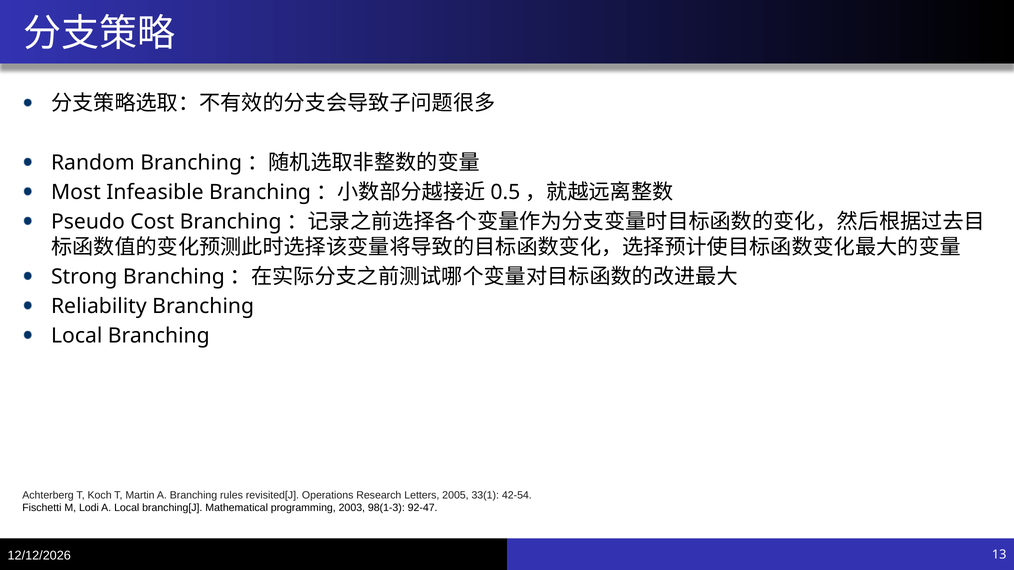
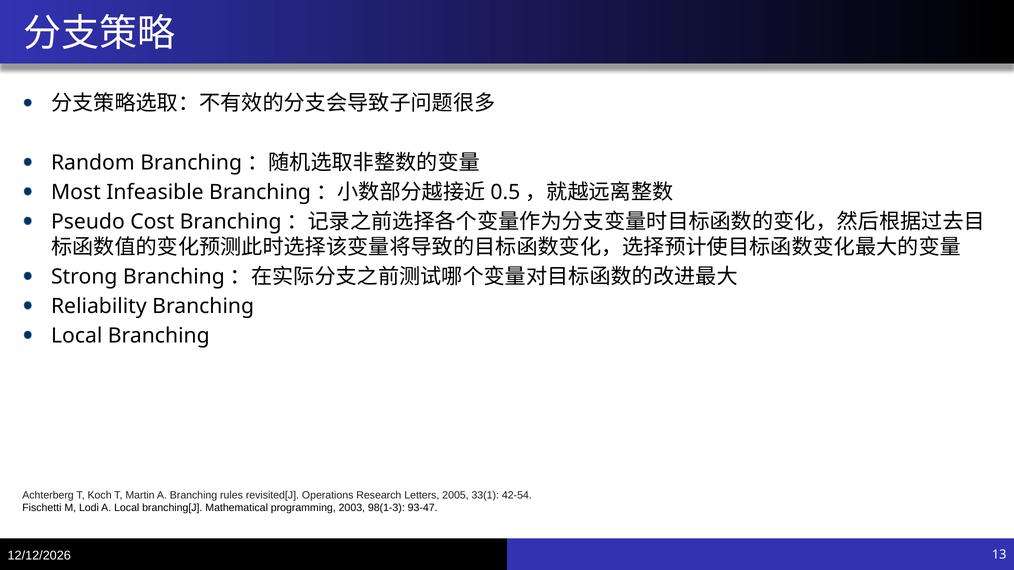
92-47: 92-47 -> 93-47 (423, 508)
